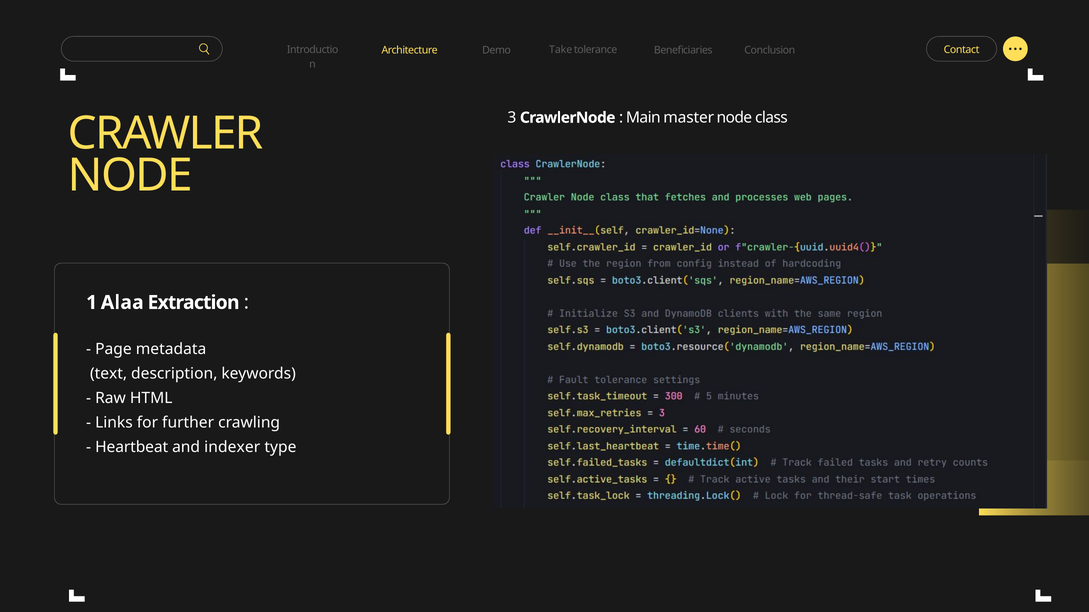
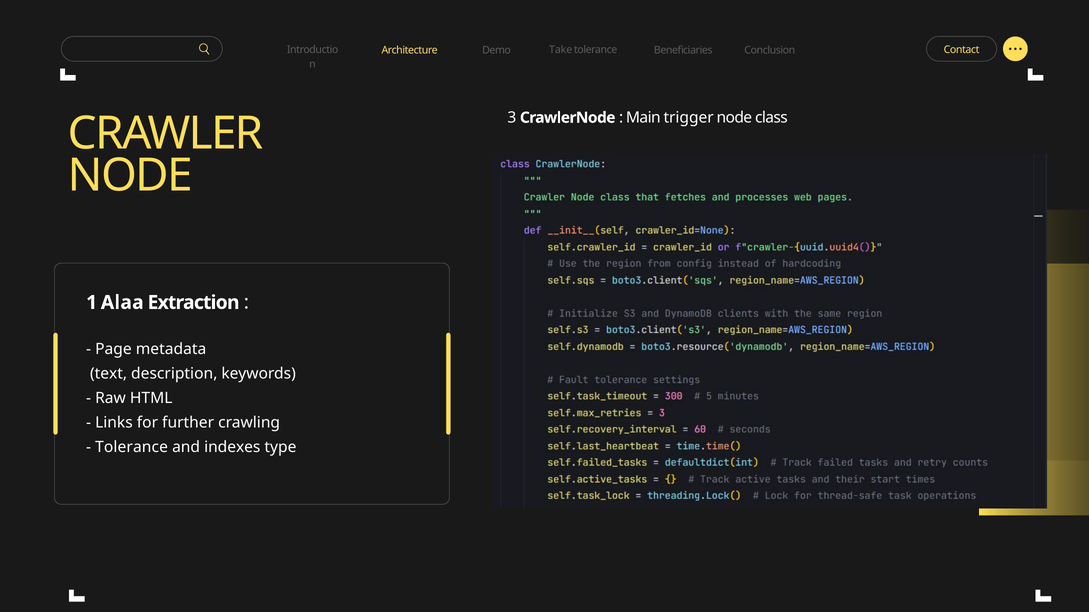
master: master -> trigger (689, 118)
Heartbeat: Heartbeat -> Tolerance (132, 447)
indexer: indexer -> indexes (232, 447)
